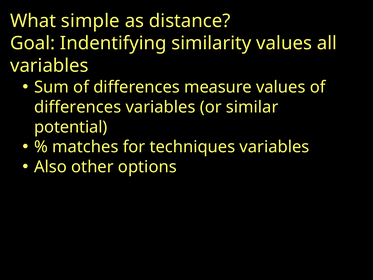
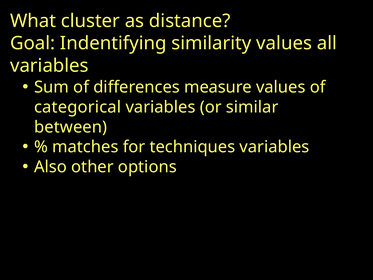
simple: simple -> cluster (90, 21)
differences: differences -> categorical (78, 107)
potential: potential -> between (71, 127)
